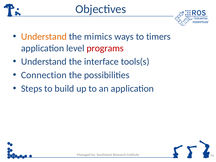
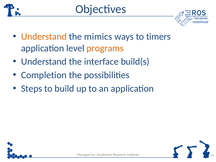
programs colour: red -> orange (105, 48)
tools(s: tools(s -> build(s (135, 62)
Connection: Connection -> Completion (44, 75)
